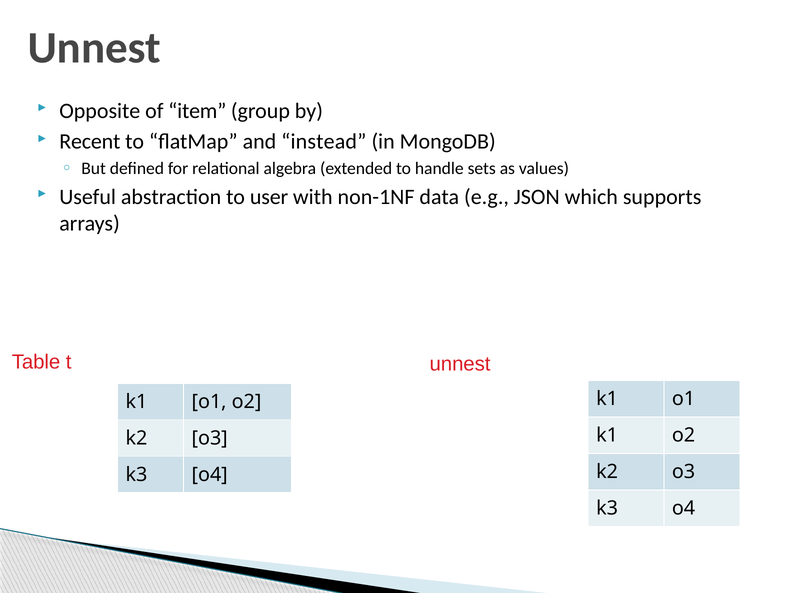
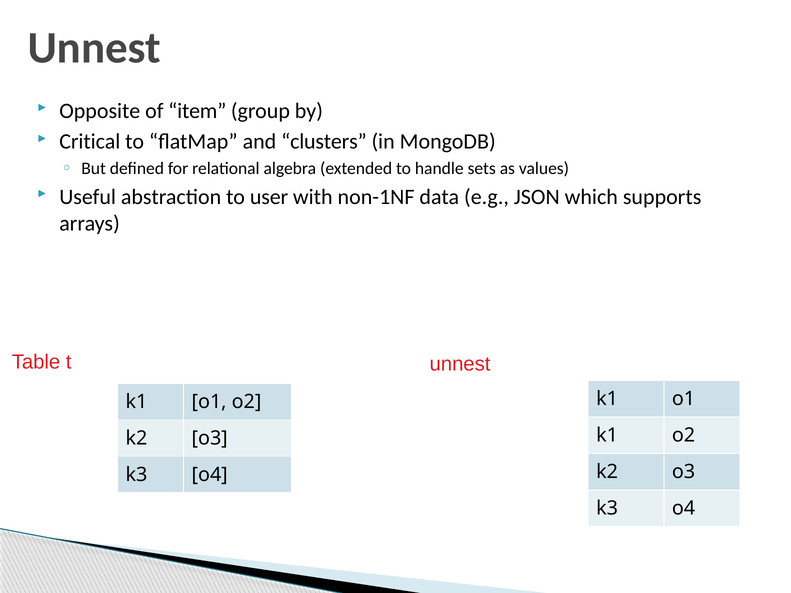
Recent: Recent -> Critical (90, 142)
instead: instead -> clusters (324, 142)
